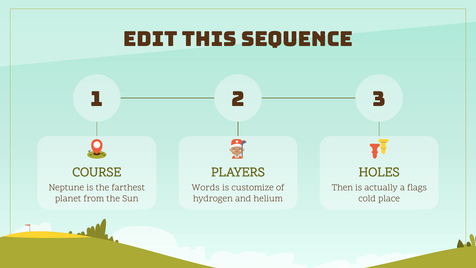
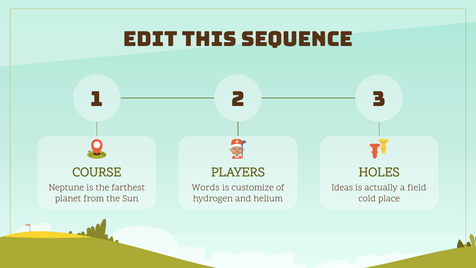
Then: Then -> Ideas (342, 187)
flags: flags -> field (417, 187)
